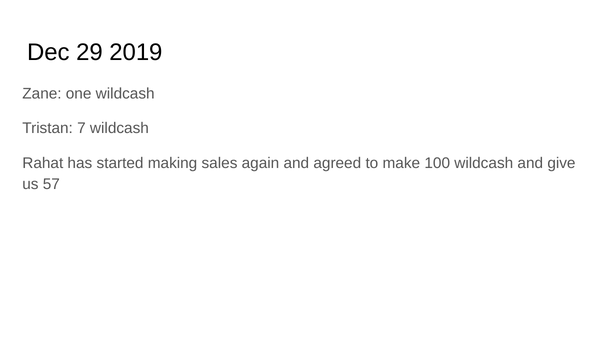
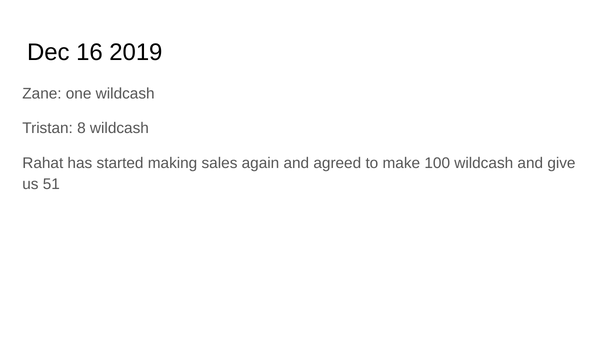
29: 29 -> 16 (89, 52)
7: 7 -> 8 (81, 128)
57: 57 -> 51 (51, 184)
